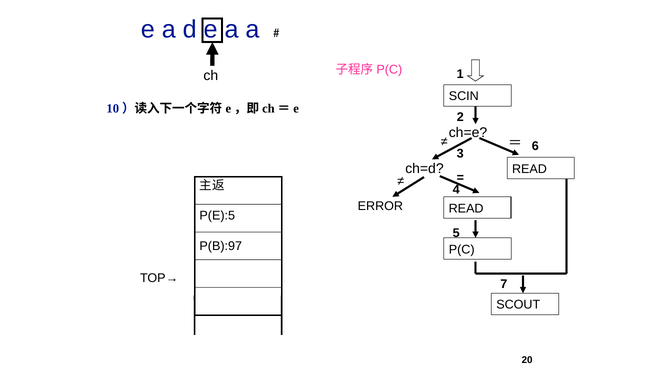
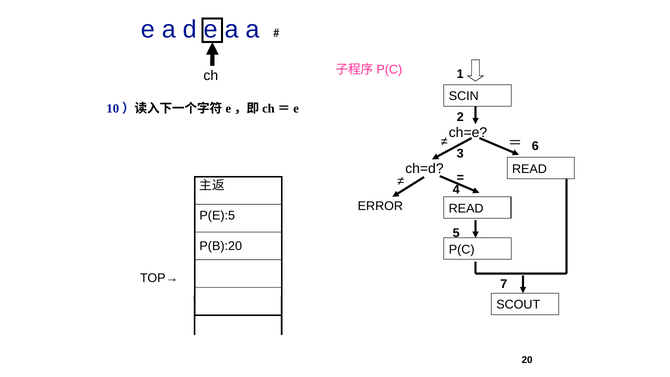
P(B):97: P(B):97 -> P(B):20 (221, 246)
